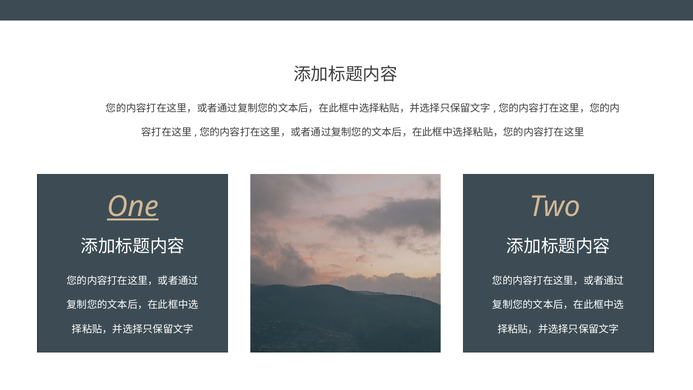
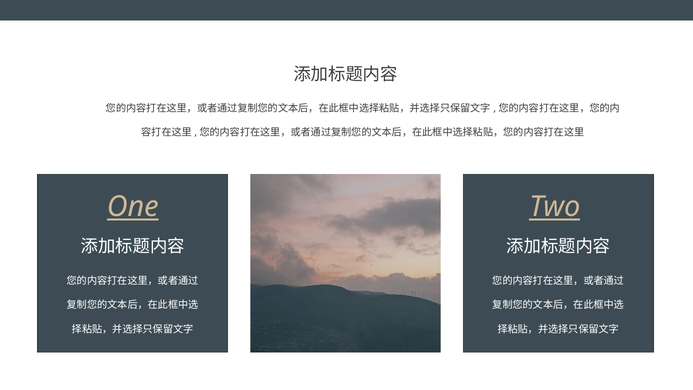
Two underline: none -> present (555, 207)
